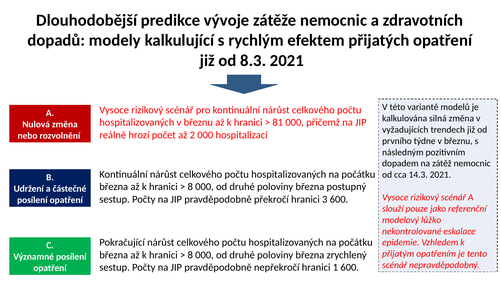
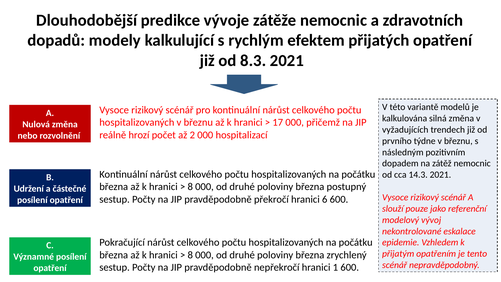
81: 81 -> 17 (278, 122)
3: 3 -> 6 (325, 199)
lůžko: lůžko -> vývoj (431, 220)
